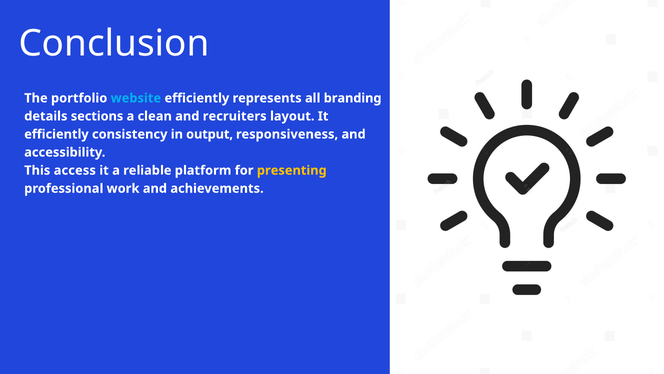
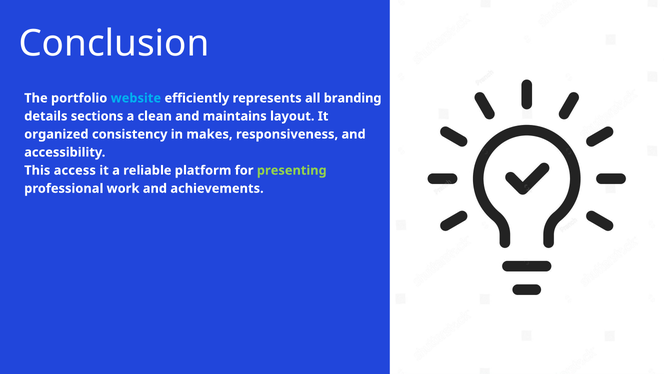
recruiters: recruiters -> maintains (235, 116)
efficiently: efficiently -> organized (56, 134)
output: output -> makes (209, 134)
presenting colour: yellow -> light green (292, 170)
